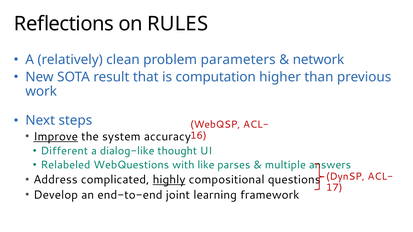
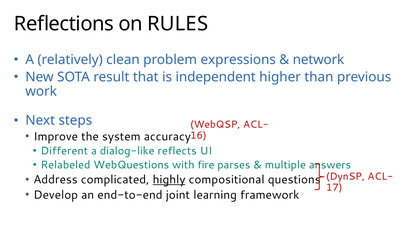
parameters: parameters -> expressions (238, 60)
computation: computation -> independent (216, 77)
Improve underline: present -> none (56, 137)
thought: thought -> reflects (177, 151)
like: like -> fire (206, 165)
